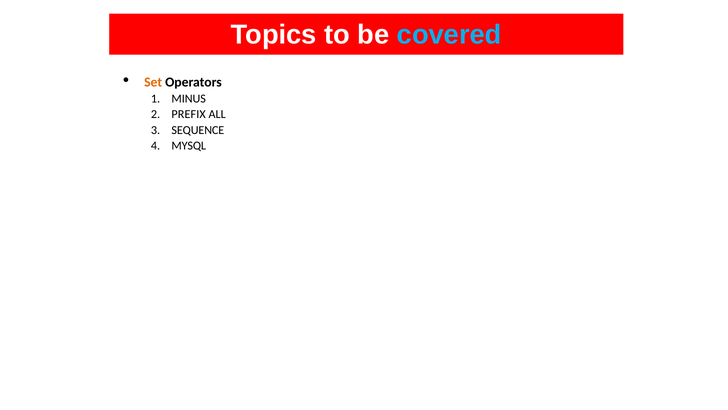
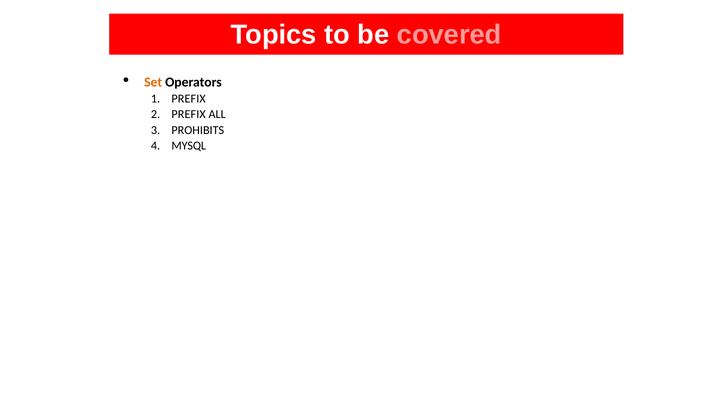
covered colour: light blue -> pink (449, 35)
MINUS: MINUS -> PREFIX (189, 99)
SEQUENCE: SEQUENCE -> PROHIBITS (198, 130)
